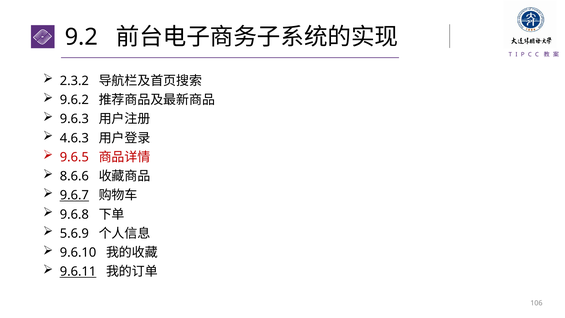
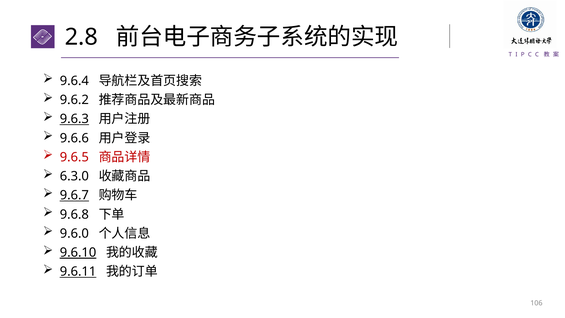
9.2: 9.2 -> 2.8 (81, 37)
2.3.2: 2.3.2 -> 9.6.4 (74, 81)
9.6.3 underline: none -> present (74, 119)
4.6.3: 4.6.3 -> 9.6.6 (74, 138)
8.6.6: 8.6.6 -> 6.3.0 (74, 176)
5.6.9: 5.6.9 -> 9.6.0 (74, 233)
9.6.10 underline: none -> present (78, 252)
